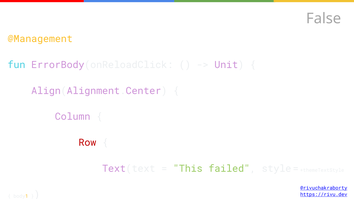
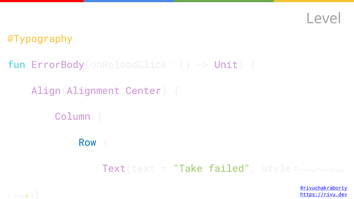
False: False -> Level (324, 18)
@Management: @Management -> @Typography (40, 39)
Row colour: red -> blue (87, 143)
This: This -> Take (188, 169)
